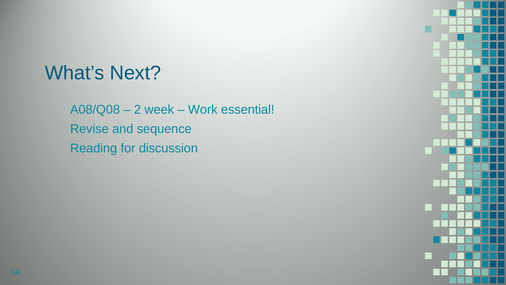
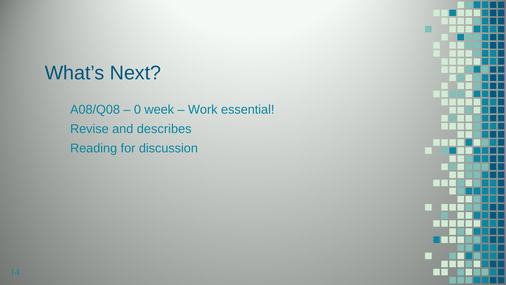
2: 2 -> 0 (137, 109)
sequence: sequence -> describes (164, 129)
